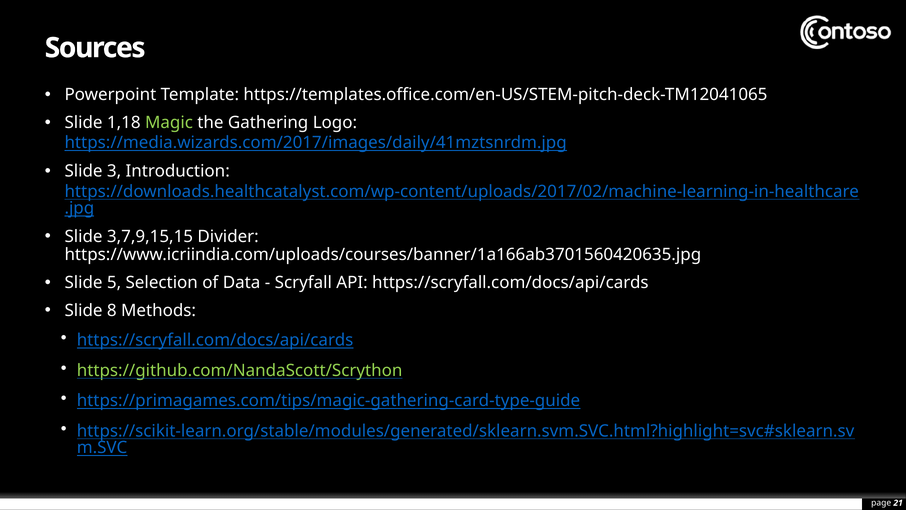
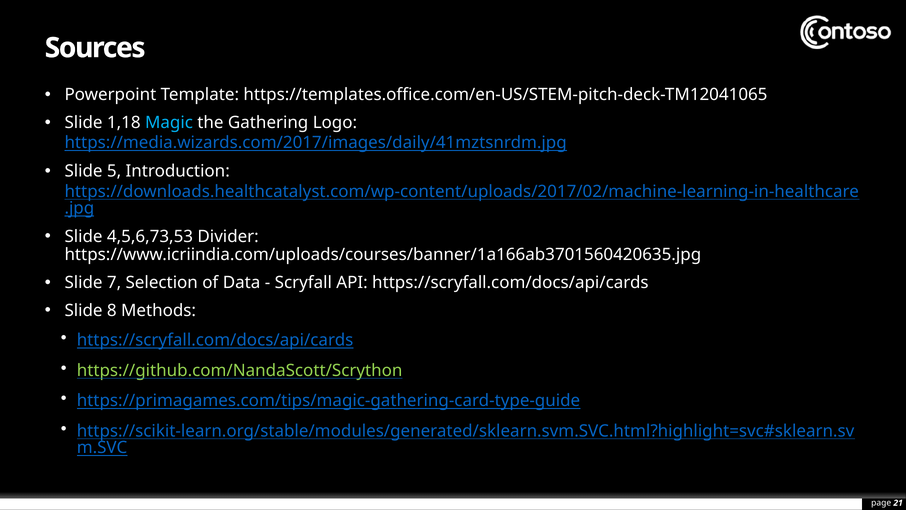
Magic colour: light green -> light blue (169, 122)
3: 3 -> 5 (114, 171)
3,7,9,15,15: 3,7,9,15,15 -> 4,5,6,73,53 (150, 236)
5: 5 -> 7 (114, 282)
